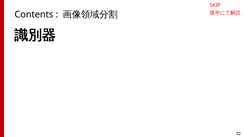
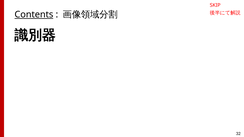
Contents underline: none -> present (34, 15)
